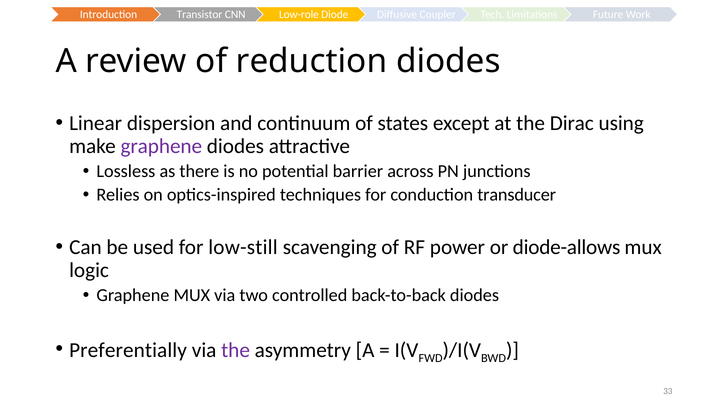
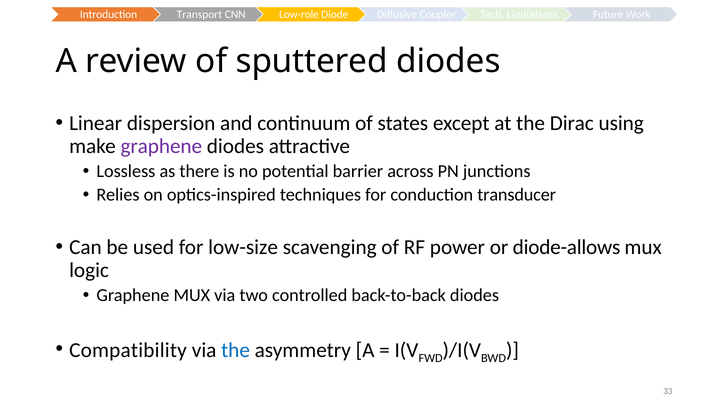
Transistor: Transistor -> Transport (199, 14)
reduction: reduction -> sputtered (312, 61)
low-still: low-still -> low-size (243, 247)
Preferentially: Preferentially -> Compatibility (128, 350)
the colour: purple -> blue (236, 350)
